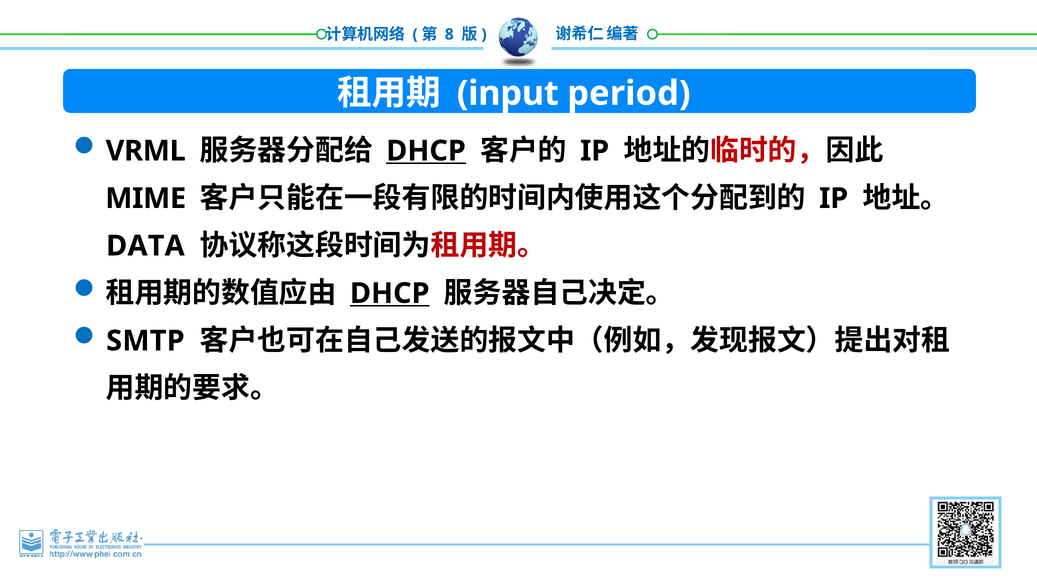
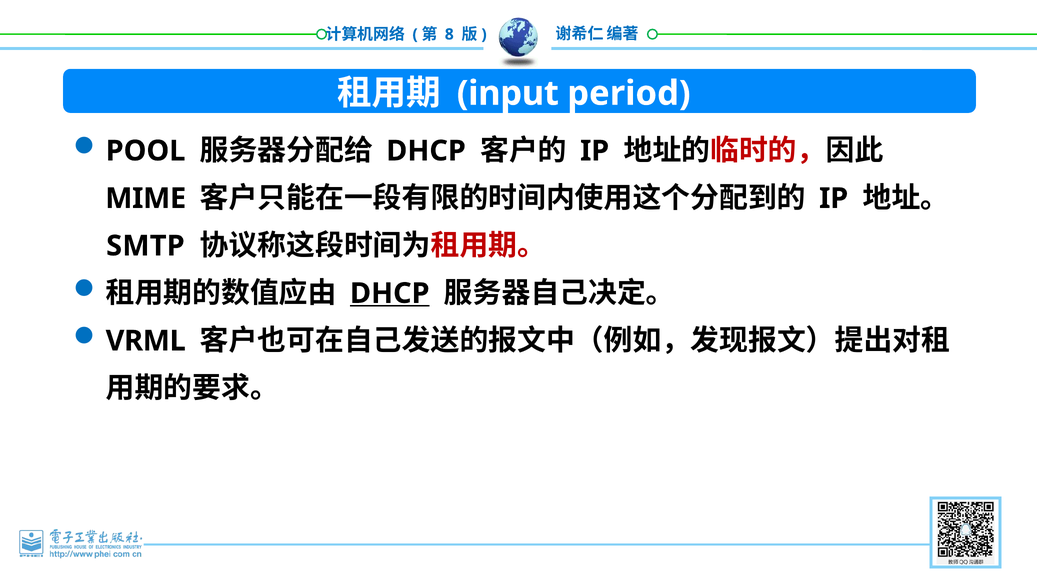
VRML: VRML -> POOL (146, 151)
DHCP underline: present -> none (426, 151)
DATA: DATA -> SMTP (145, 246)
SMTP: SMTP -> VRML (146, 341)
